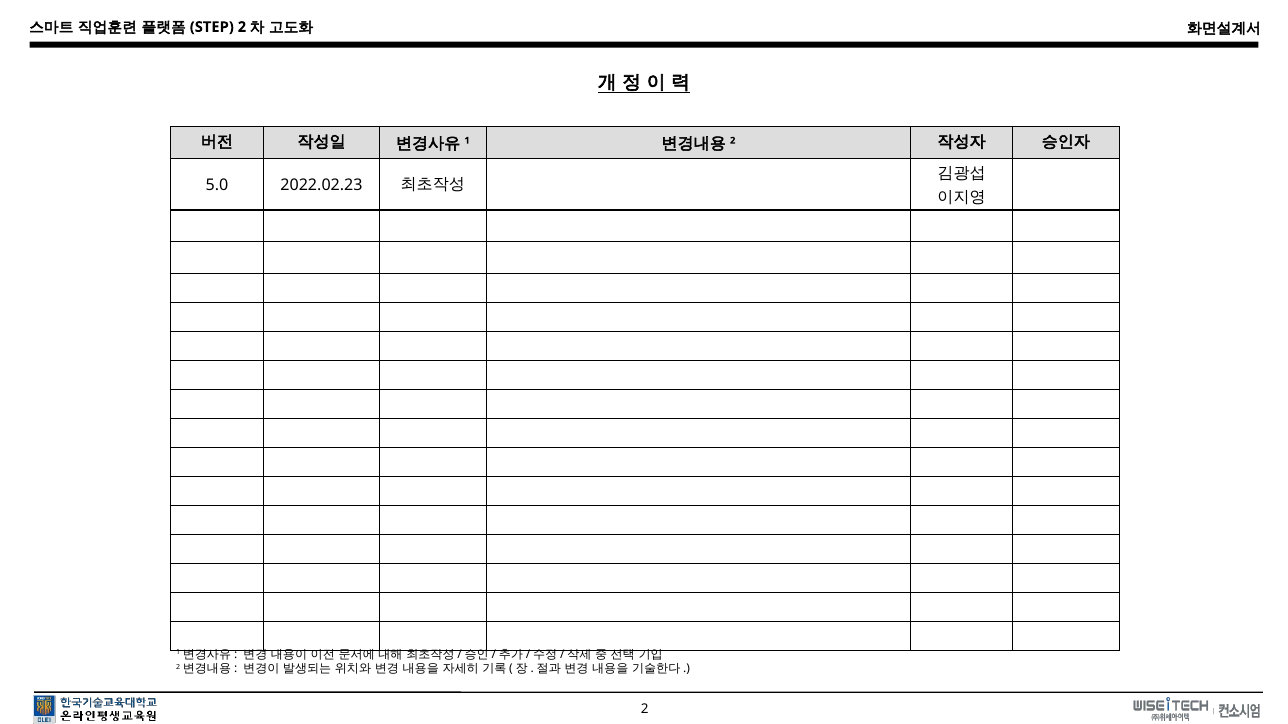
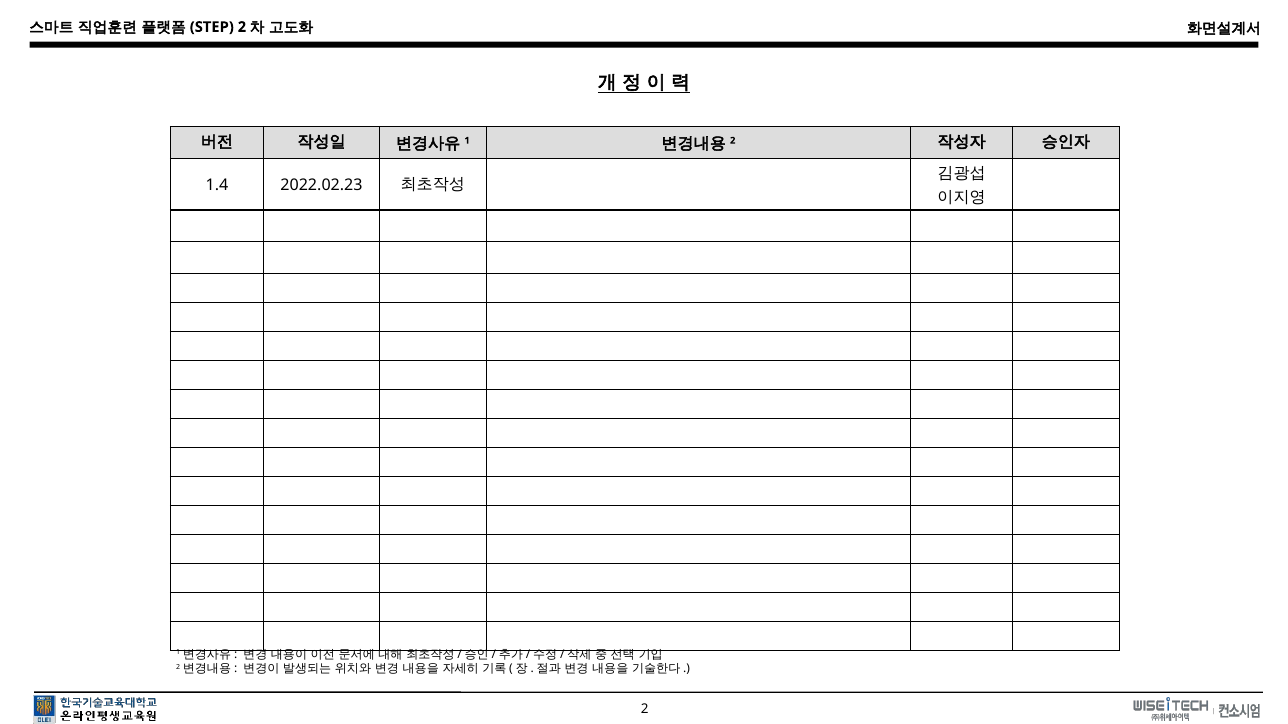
5.0: 5.0 -> 1.4 (217, 185)
